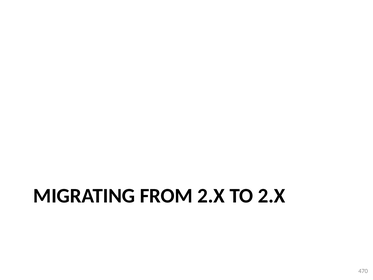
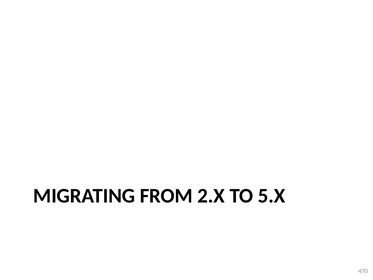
TO 2.X: 2.X -> 5.X (272, 196)
